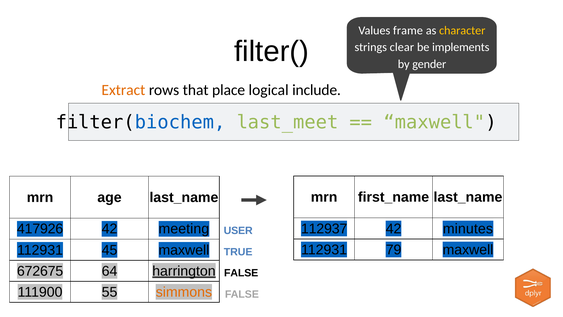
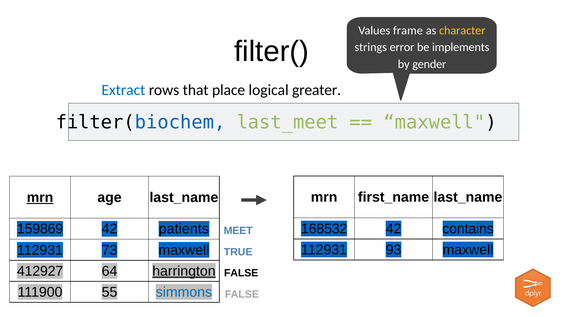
clear: clear -> error (402, 47)
Extract colour: orange -> blue (123, 90)
include: include -> greater (317, 90)
mrn underline: none -> present (40, 197)
112937: 112937 -> 168532 (324, 228)
minutes: minutes -> contains (468, 228)
417926: 417926 -> 159869 (40, 229)
meeting: meeting -> patients (184, 229)
USER: USER -> MEET (238, 231)
79: 79 -> 93 (394, 250)
45: 45 -> 73 (110, 250)
672675: 672675 -> 412927 (40, 271)
simmons colour: orange -> blue (184, 292)
